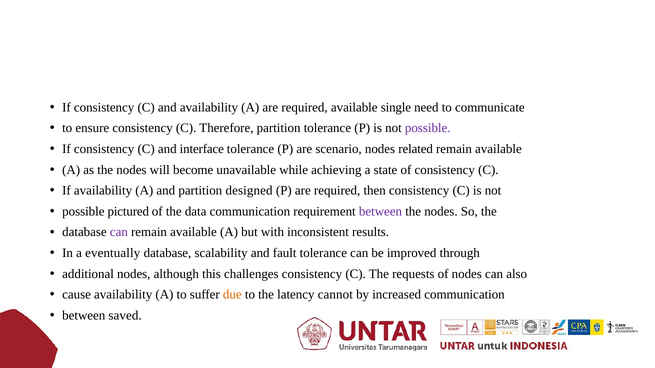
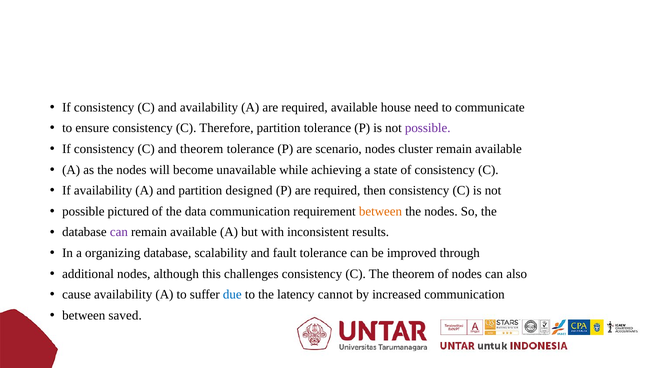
single: single -> house (396, 107)
and interface: interface -> theorem (202, 149)
related: related -> cluster (416, 149)
between colour: purple -> orange (381, 212)
eventually: eventually -> organizing (113, 253)
The requests: requests -> theorem (413, 274)
due colour: orange -> blue (232, 295)
